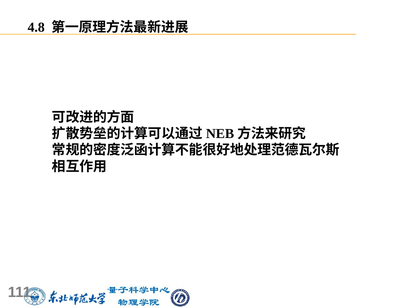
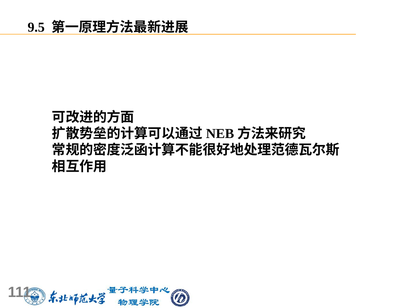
4.8: 4.8 -> 9.5 (36, 27)
